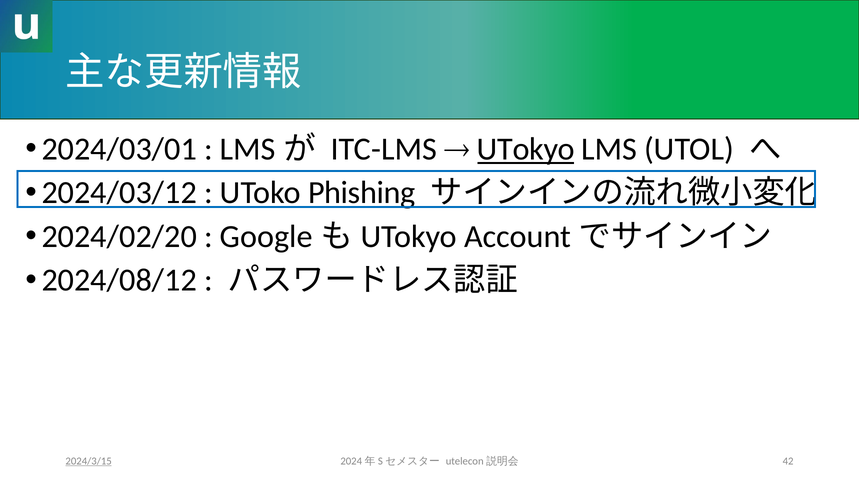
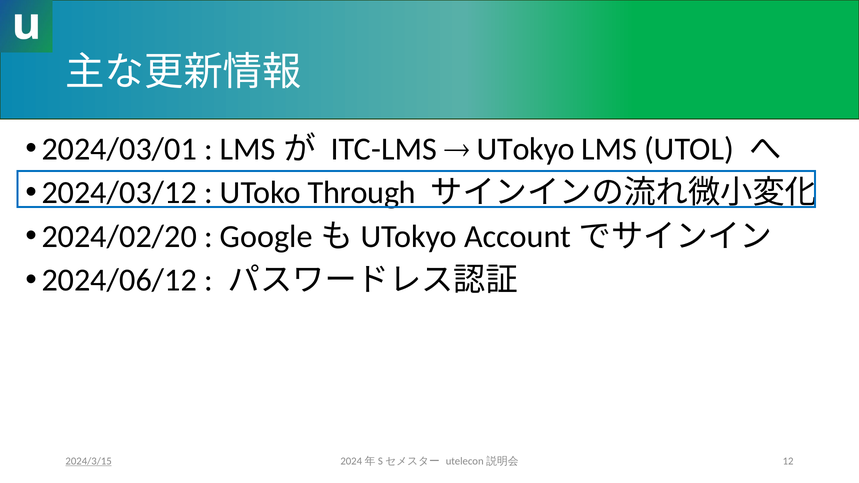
UTokyo underline: present -> none (526, 149)
Phishing: Phishing -> Through (362, 193)
2024/08/12: 2024/08/12 -> 2024/06/12 (119, 280)
42: 42 -> 12 (788, 461)
